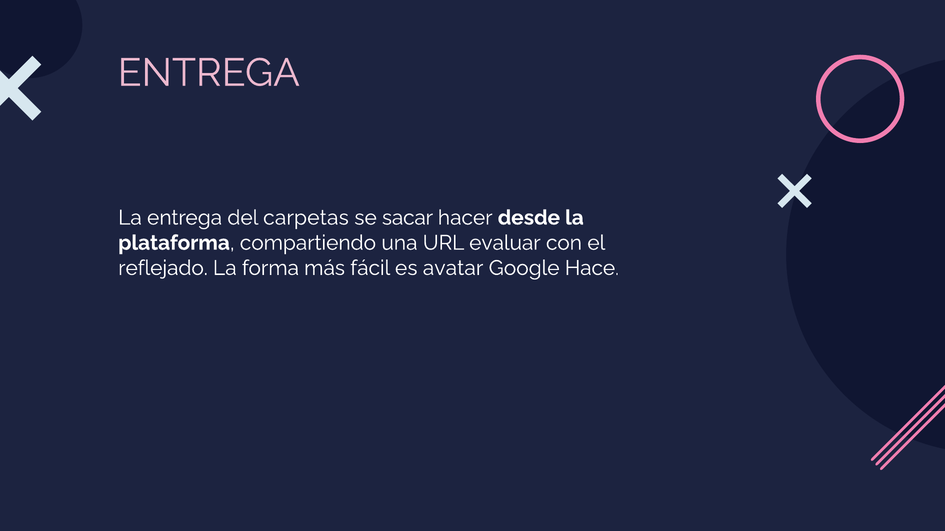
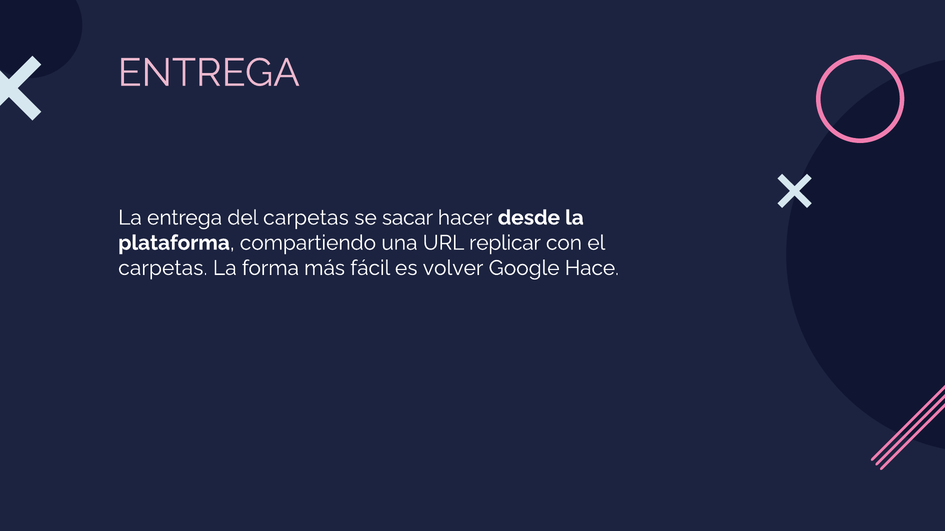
evaluar: evaluar -> replicar (505, 243)
reflejado: reflejado -> carpetas (163, 268)
avatar: avatar -> volver (453, 268)
